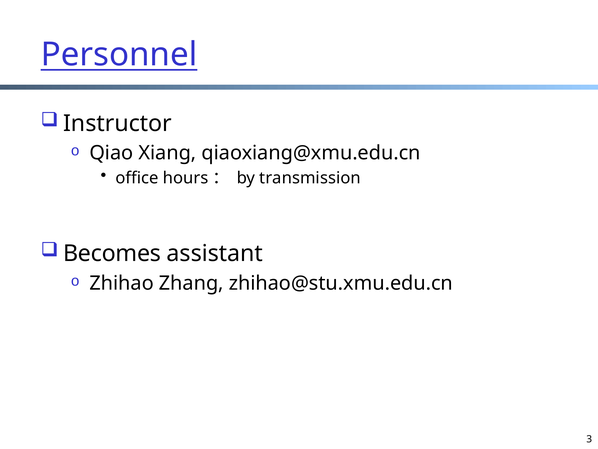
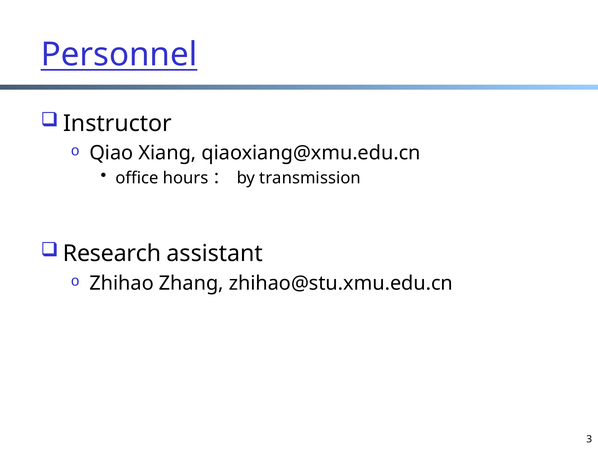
Becomes: Becomes -> Research (112, 253)
